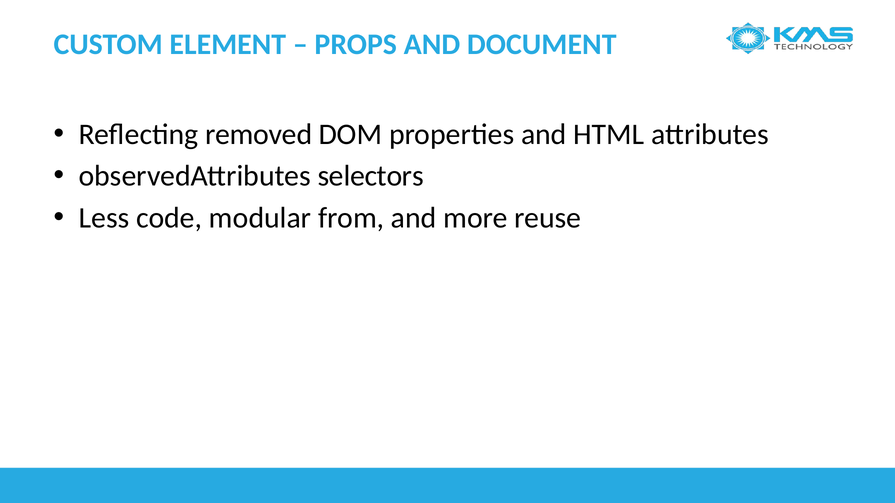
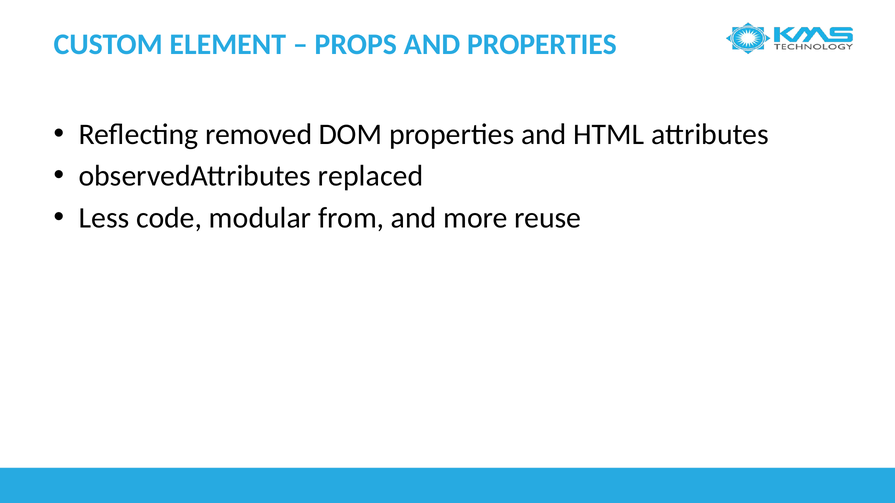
AND DOCUMENT: DOCUMENT -> PROPERTIES (542, 45)
selectors: selectors -> replaced (370, 176)
